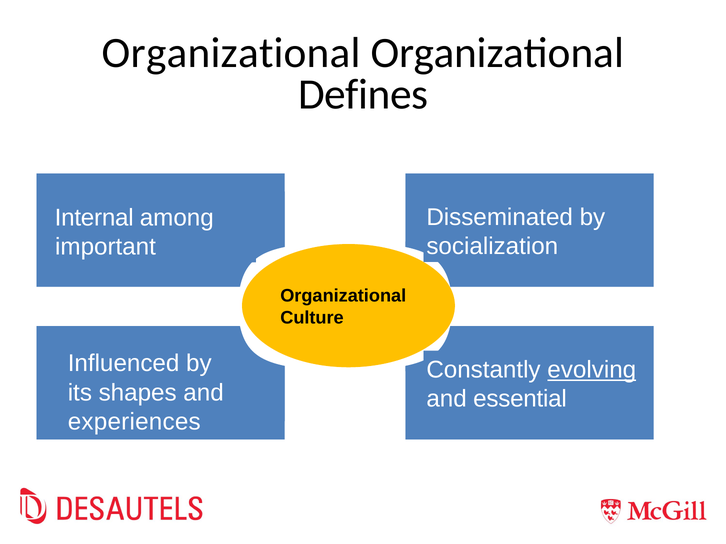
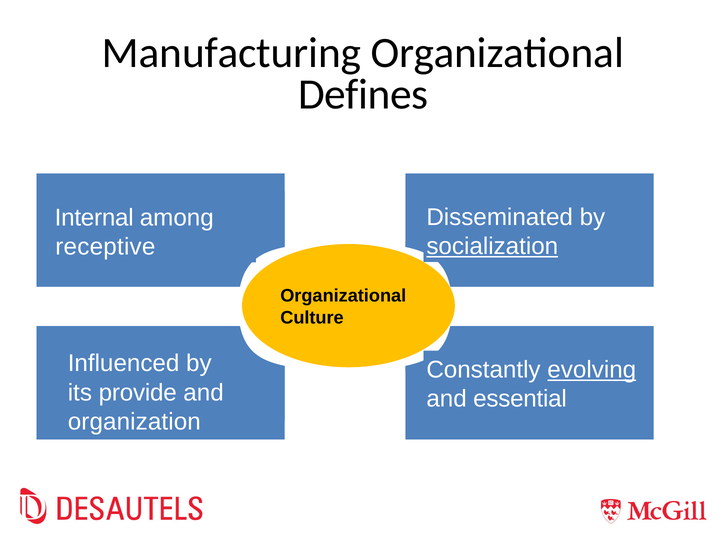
Organizational: Organizational -> Manufacturing (232, 53)
socialization underline: none -> present (492, 247)
important: important -> receptive (105, 247)
shapes: shapes -> provide (138, 393)
experiences: experiences -> organization (134, 422)
